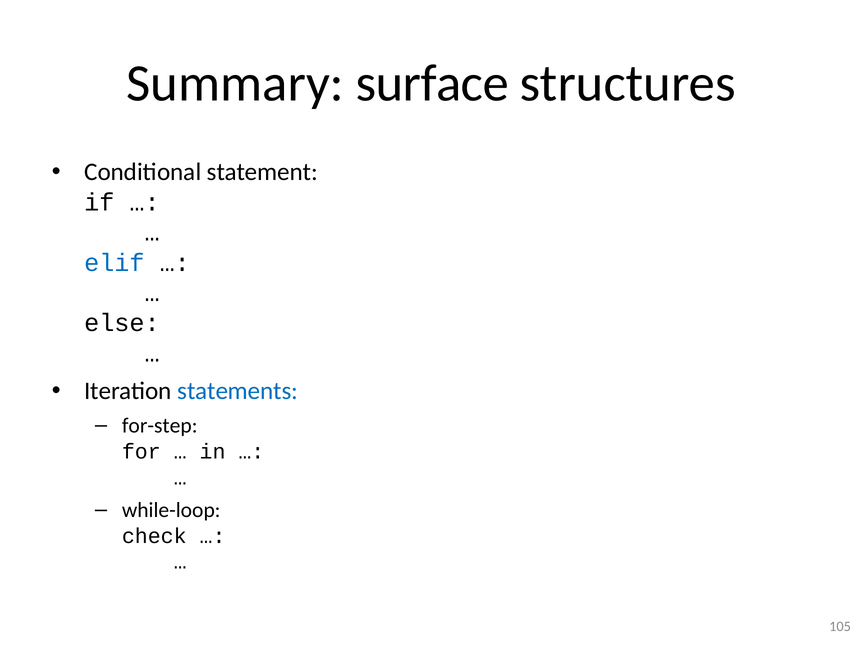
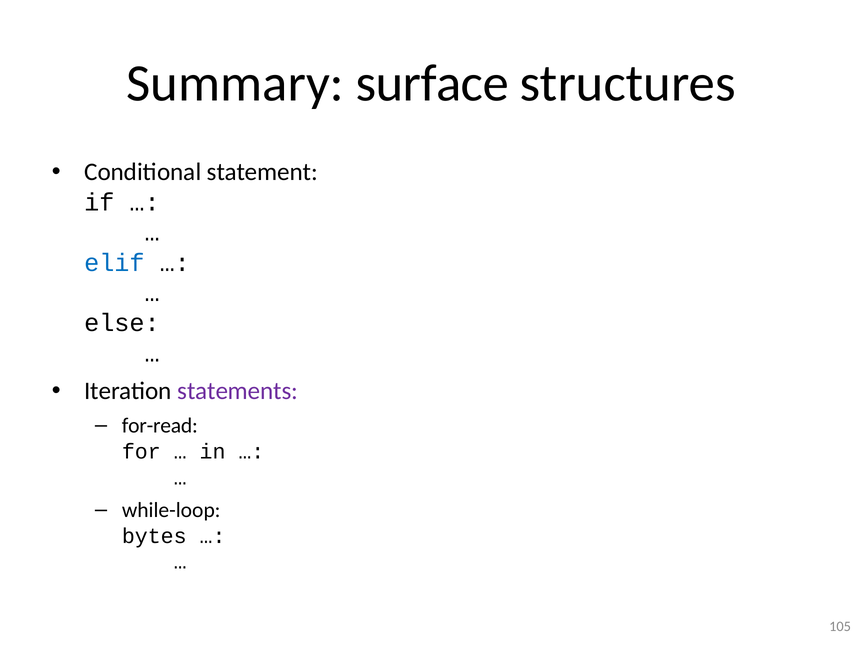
statements colour: blue -> purple (238, 391)
for-step: for-step -> for-read (160, 426)
check: check -> bytes (154, 536)
